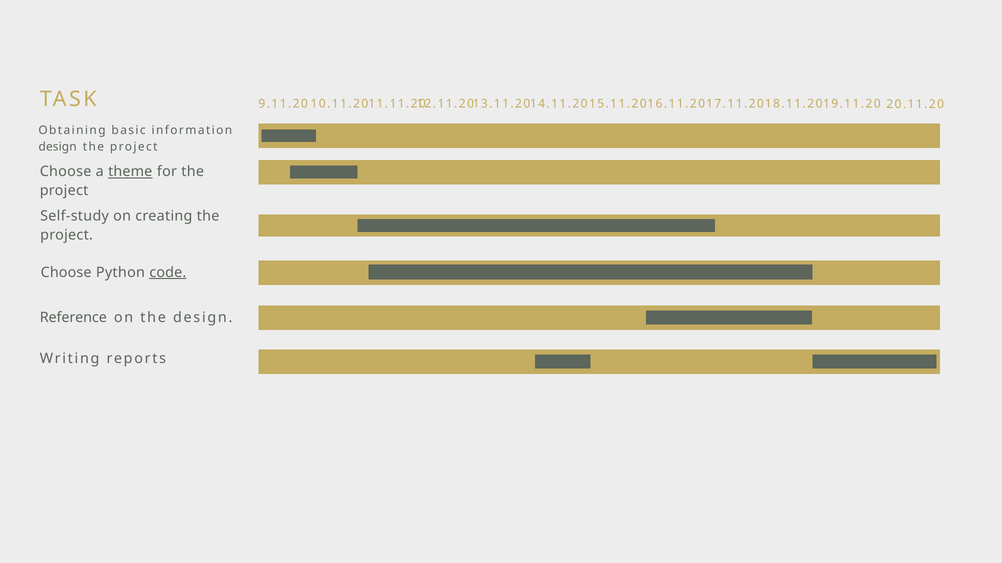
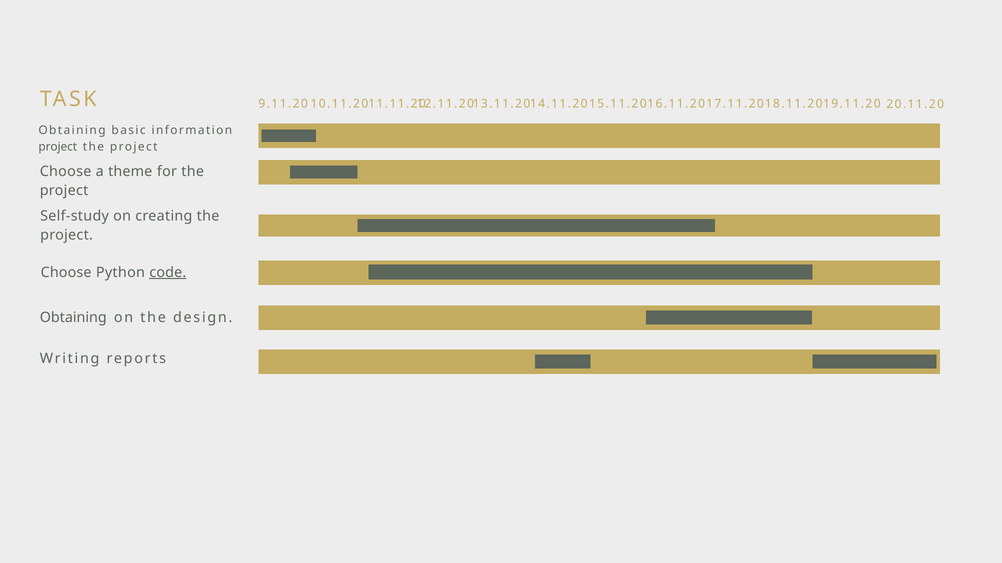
design: design -> project (58, 147)
theme underline: present -> none (130, 172)
Reference: Reference -> Obtaining (73, 318)
